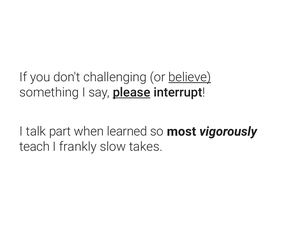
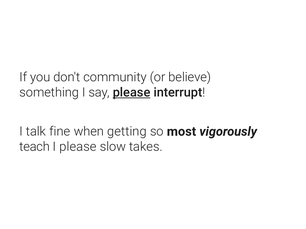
challenging: challenging -> community (115, 77)
believe underline: present -> none (190, 77)
part: part -> fine (60, 132)
learned: learned -> getting (127, 132)
I frankly: frankly -> please (78, 147)
